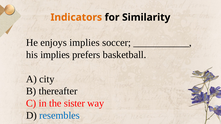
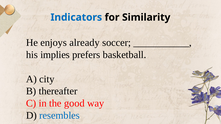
Indicators colour: orange -> blue (76, 17)
enjoys implies: implies -> already (84, 43)
sister: sister -> good (74, 104)
